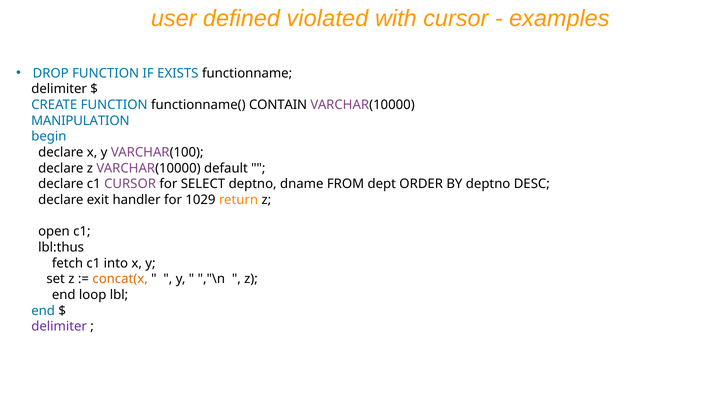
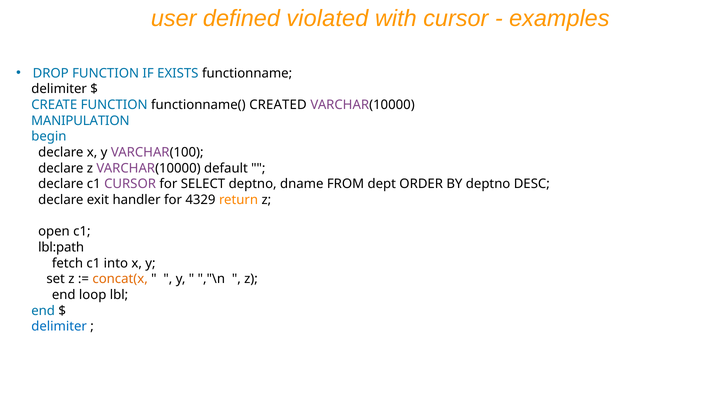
CONTAIN: CONTAIN -> CREATED (278, 105)
1029: 1029 -> 4329 (200, 200)
lbl:thus: lbl:thus -> lbl:path (61, 247)
delimiter colour: purple -> blue (59, 326)
